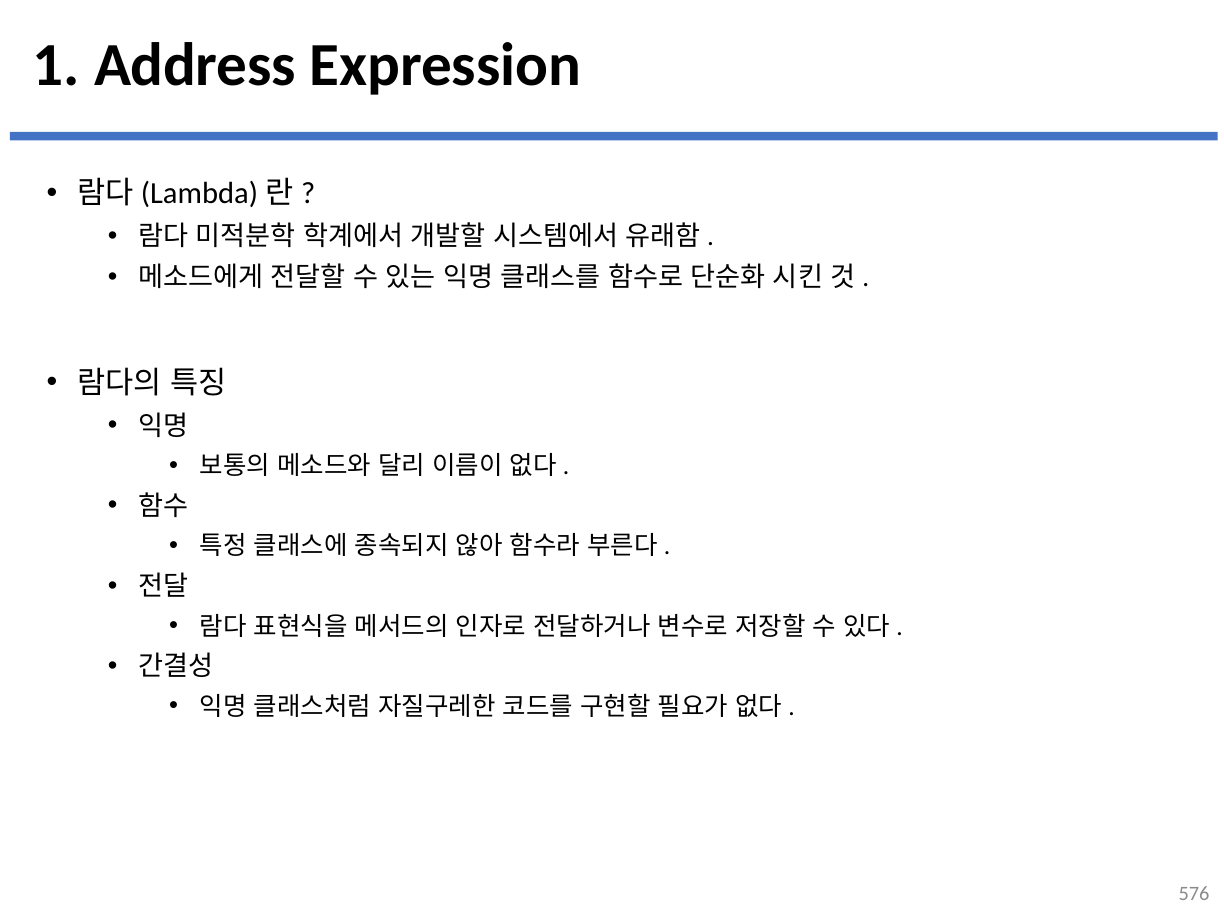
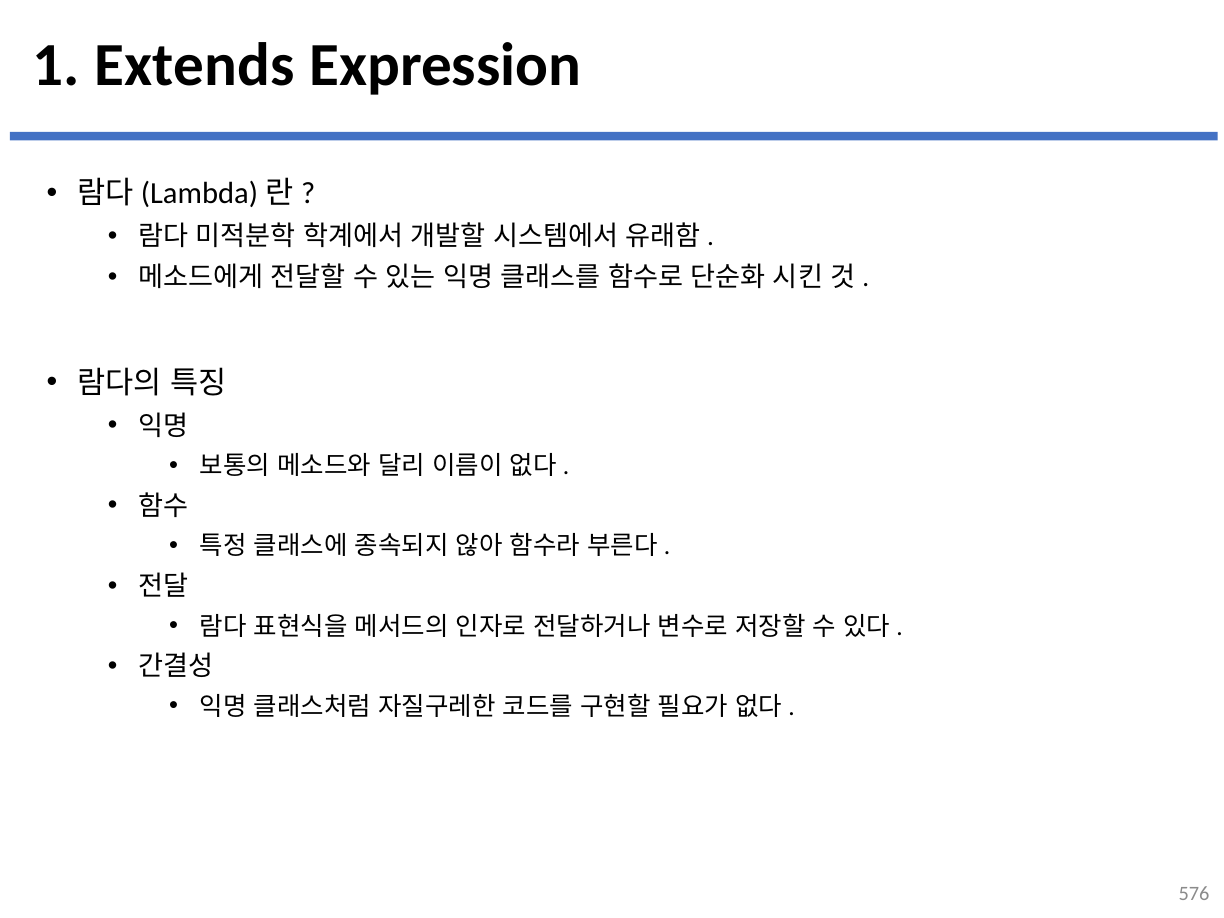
Address: Address -> Extends (195, 66)
